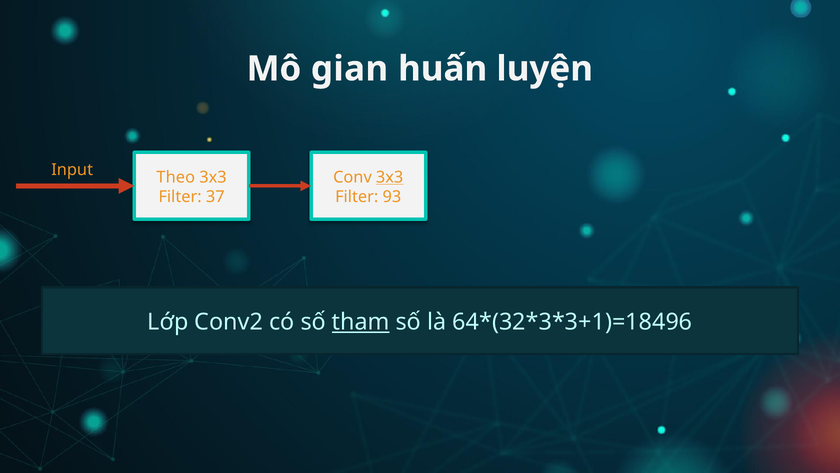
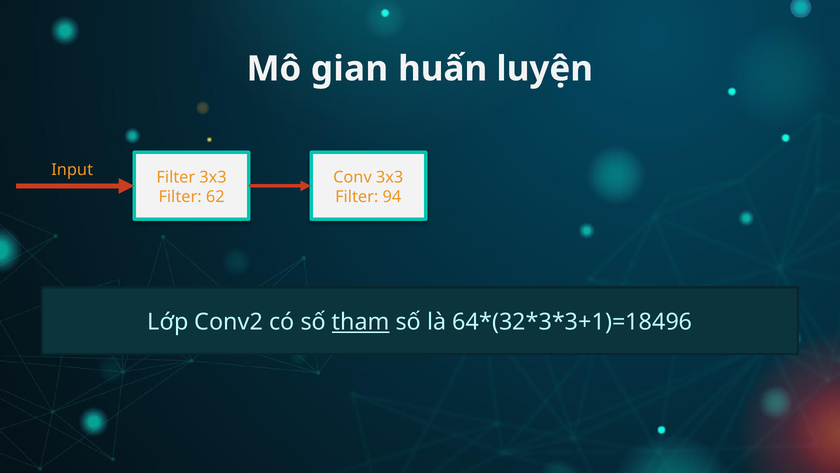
Theo: Theo -> Filter (176, 177)
3x3 underline: present -> none (390, 177)
37: 37 -> 62 (215, 197)
93: 93 -> 94 (392, 197)
